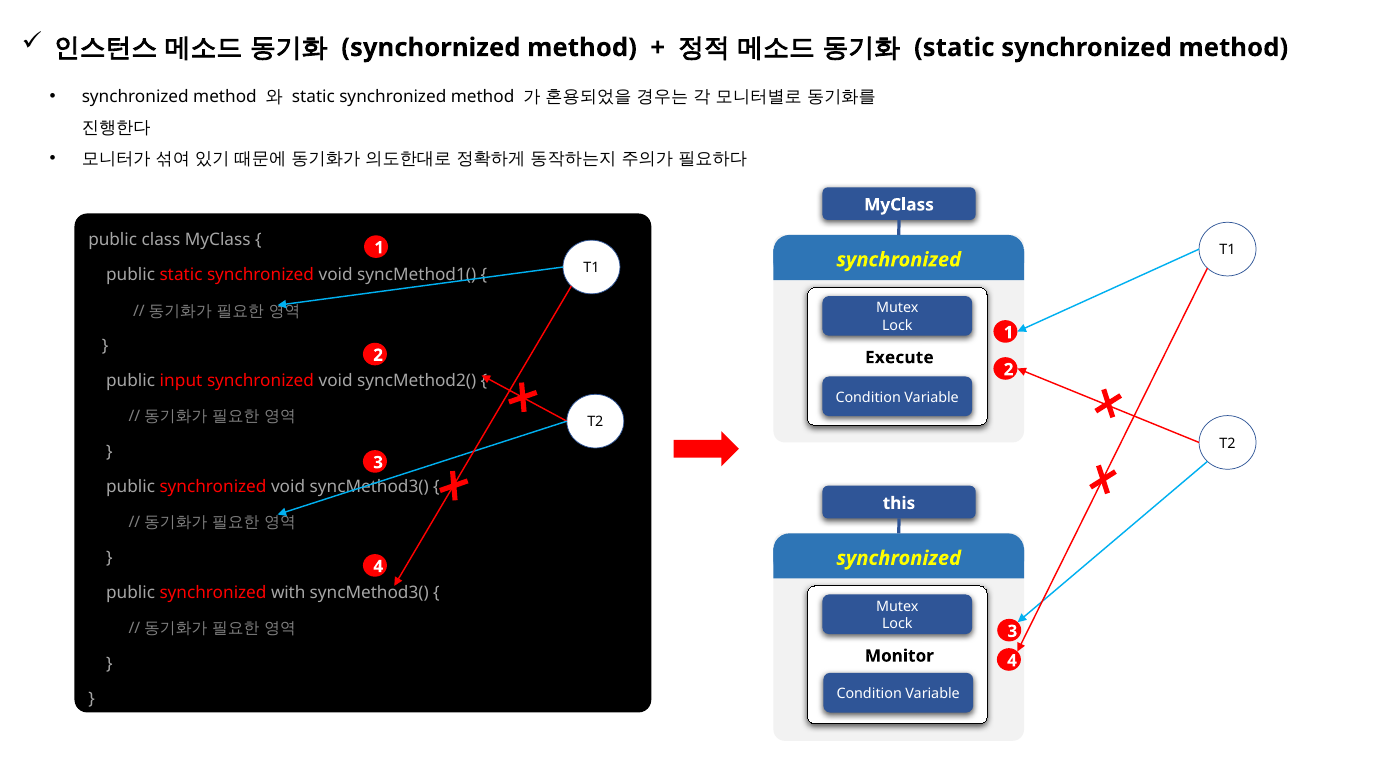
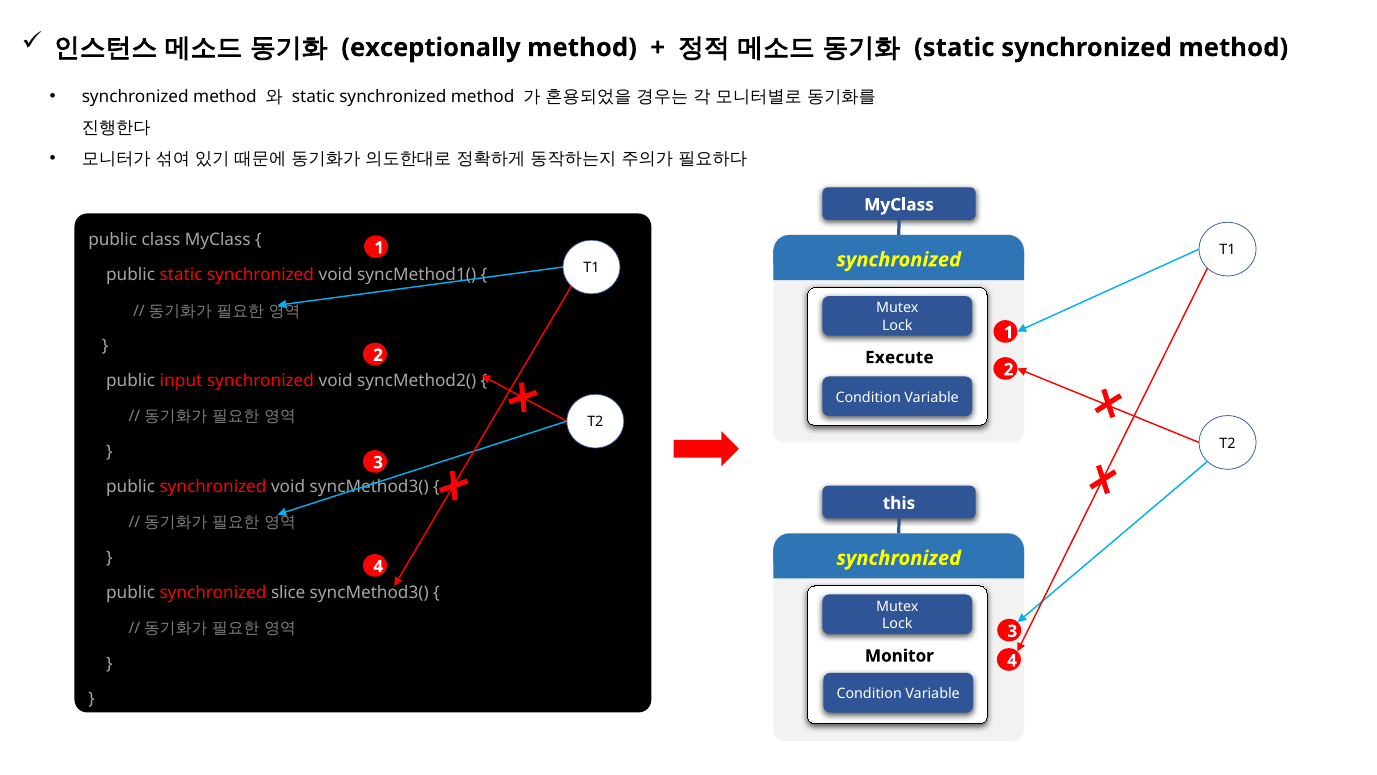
synchornized: synchornized -> exceptionally (431, 48)
with: with -> slice (288, 593)
